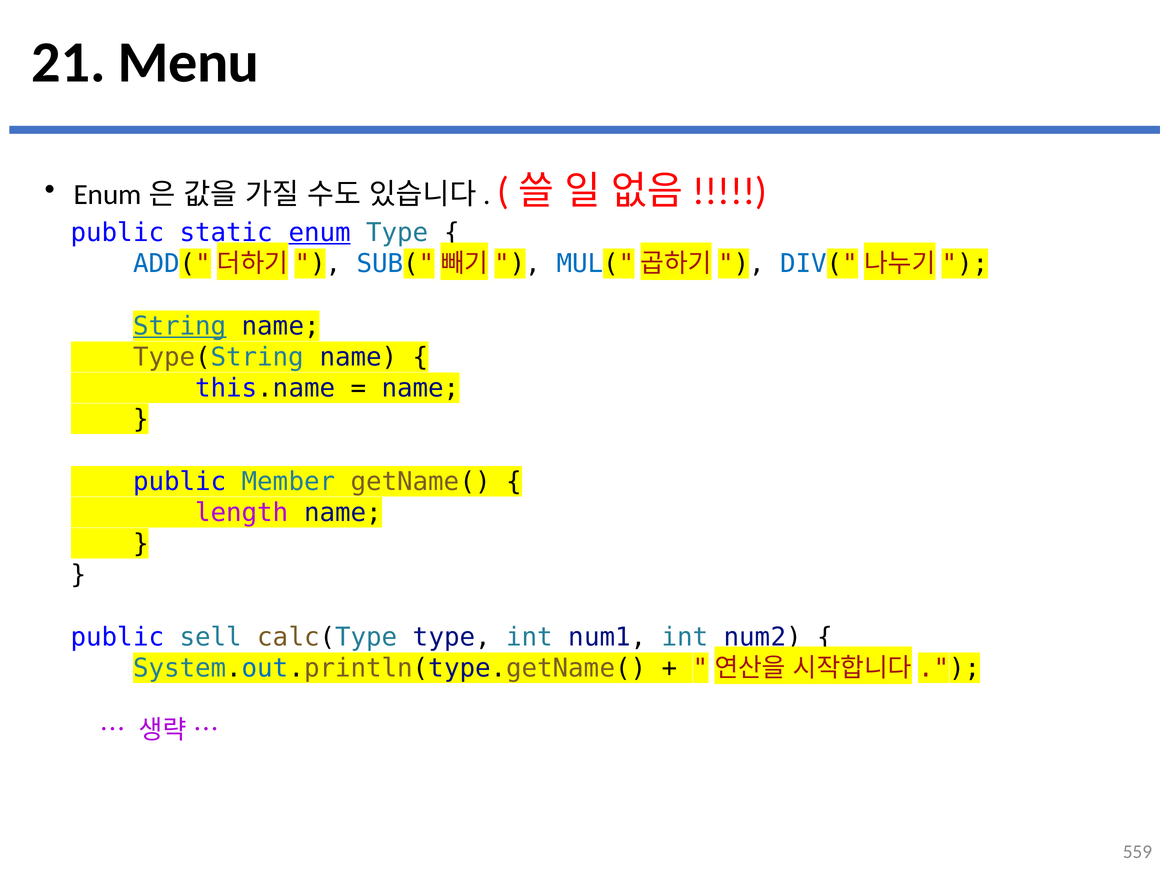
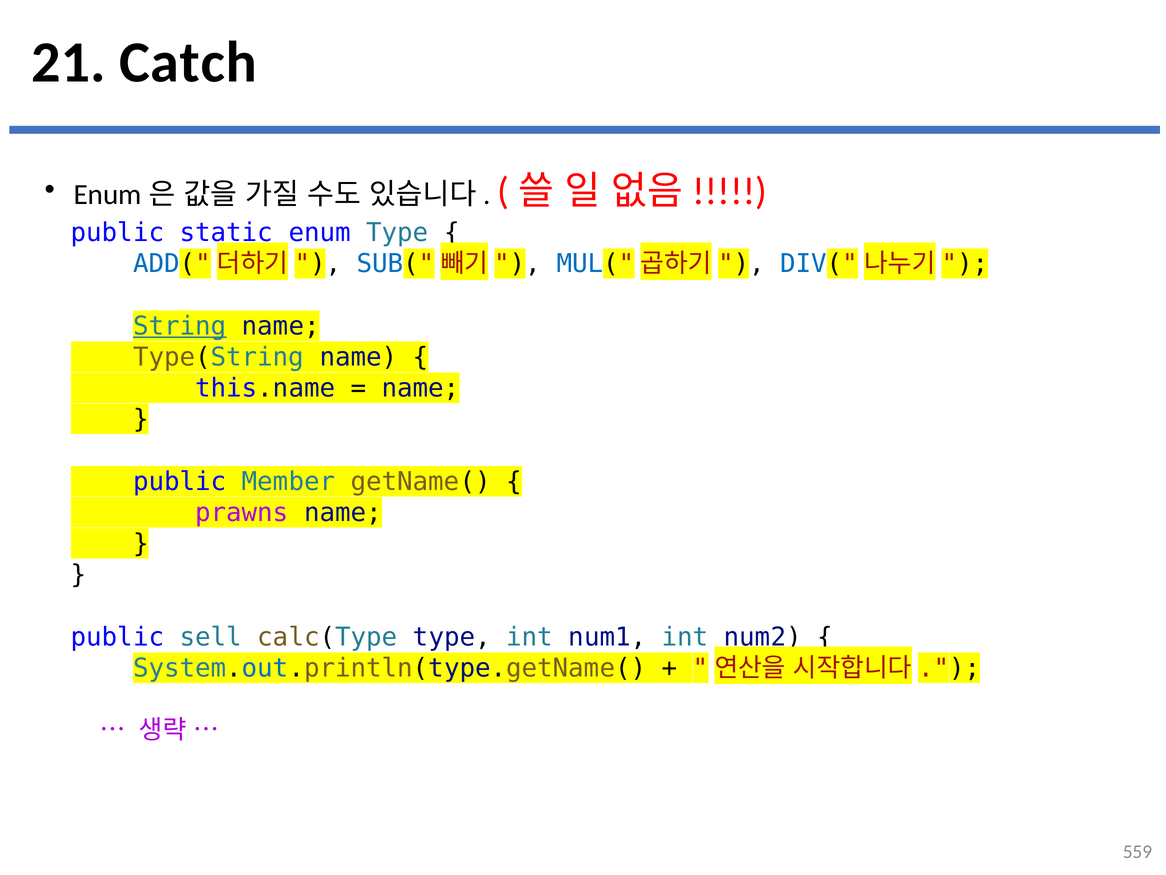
Menu: Menu -> Catch (188, 62)
enum underline: present -> none (320, 233)
length: length -> prawns (242, 512)
